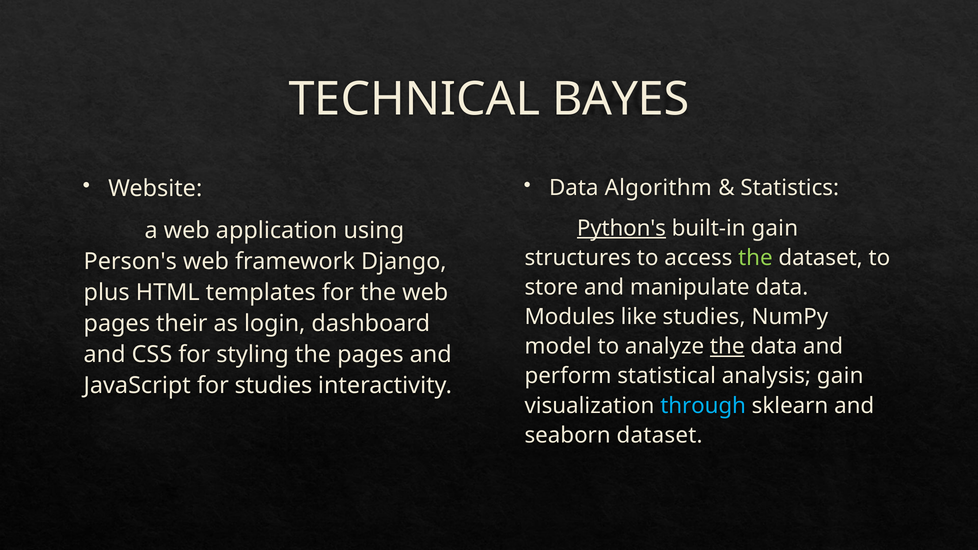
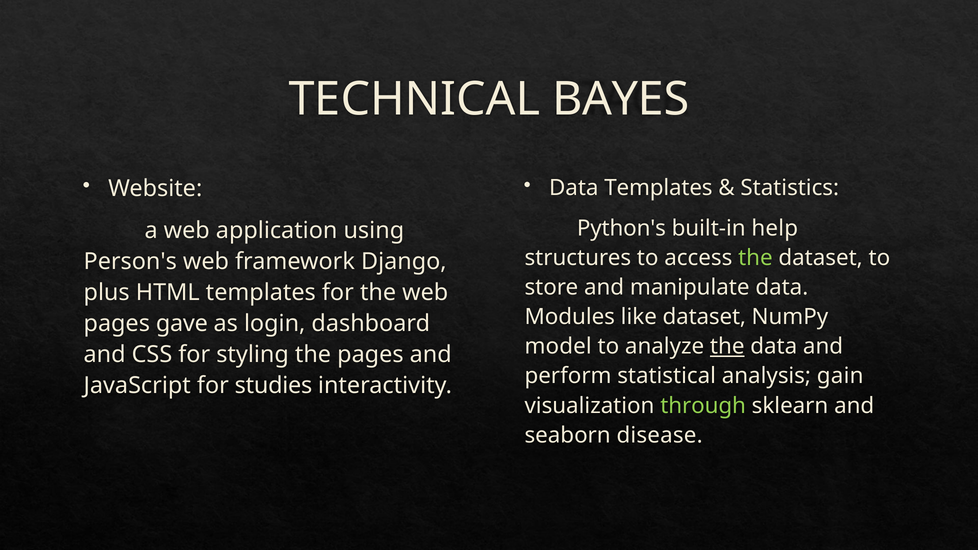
Data Algorithm: Algorithm -> Templates (658, 188)
Python's underline: present -> none (621, 228)
built-in gain: gain -> help (775, 228)
like studies: studies -> dataset (704, 317)
their: their -> gave (182, 324)
through colour: light blue -> light green (703, 406)
seaborn dataset: dataset -> disease (660, 435)
